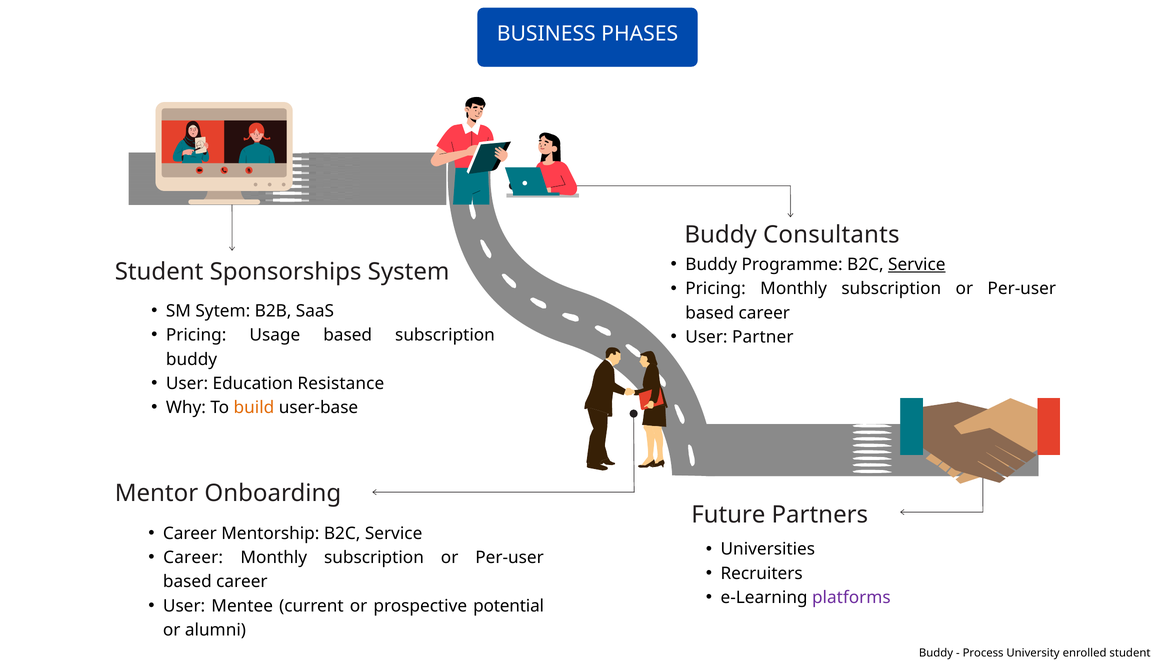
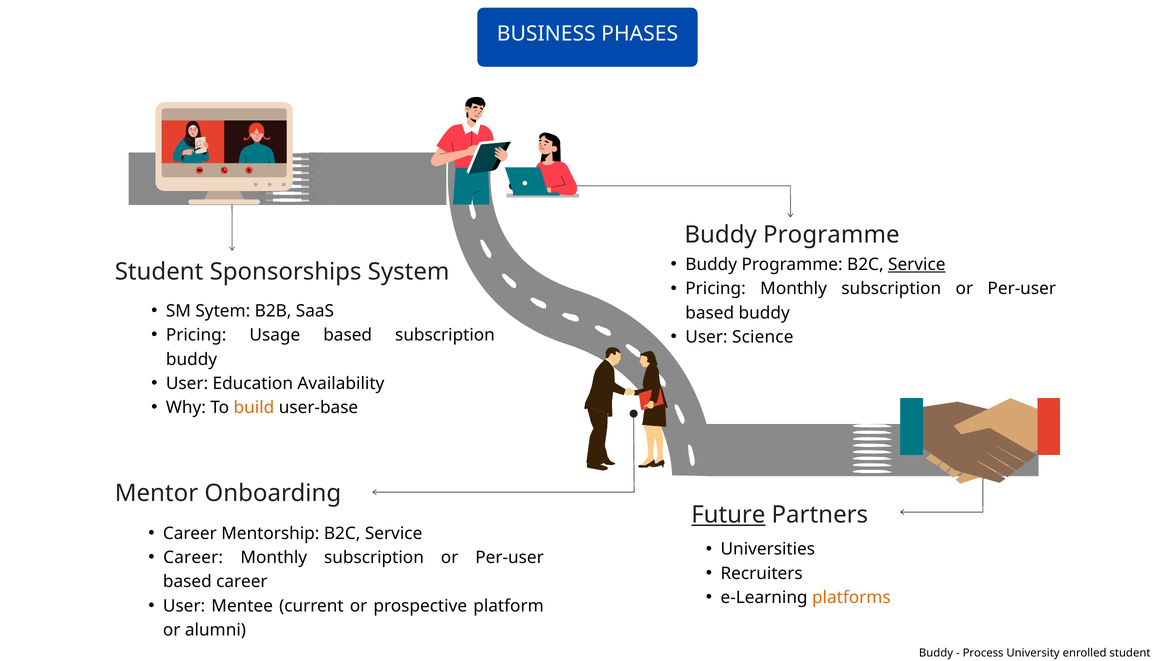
Consultants: Consultants -> Programme (831, 235)
career: career -> buddy (764, 313)
Partner: Partner -> Science (763, 337)
Resistance: Resistance -> Availability (341, 383)
Future underline: none -> present (728, 515)
platforms colour: purple -> orange (851, 597)
potential: potential -> platform (509, 606)
